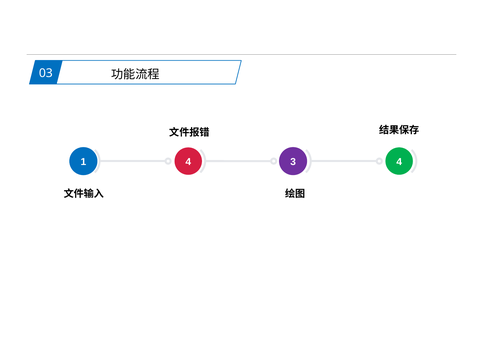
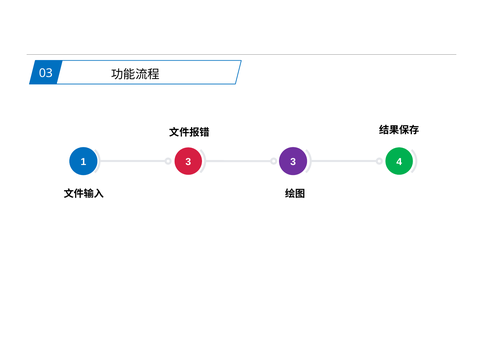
1 4: 4 -> 3 (188, 162)
